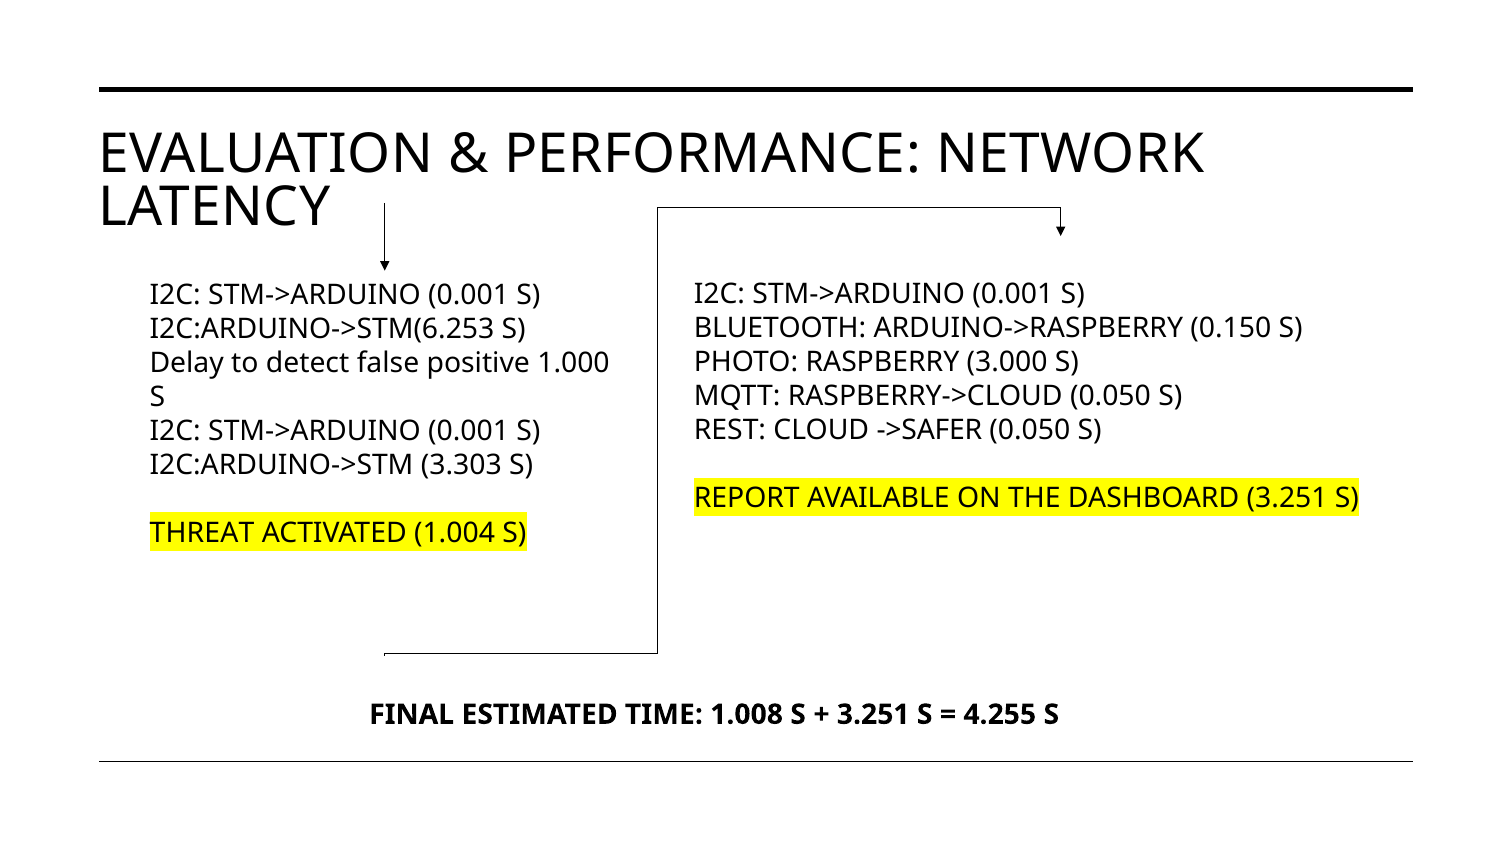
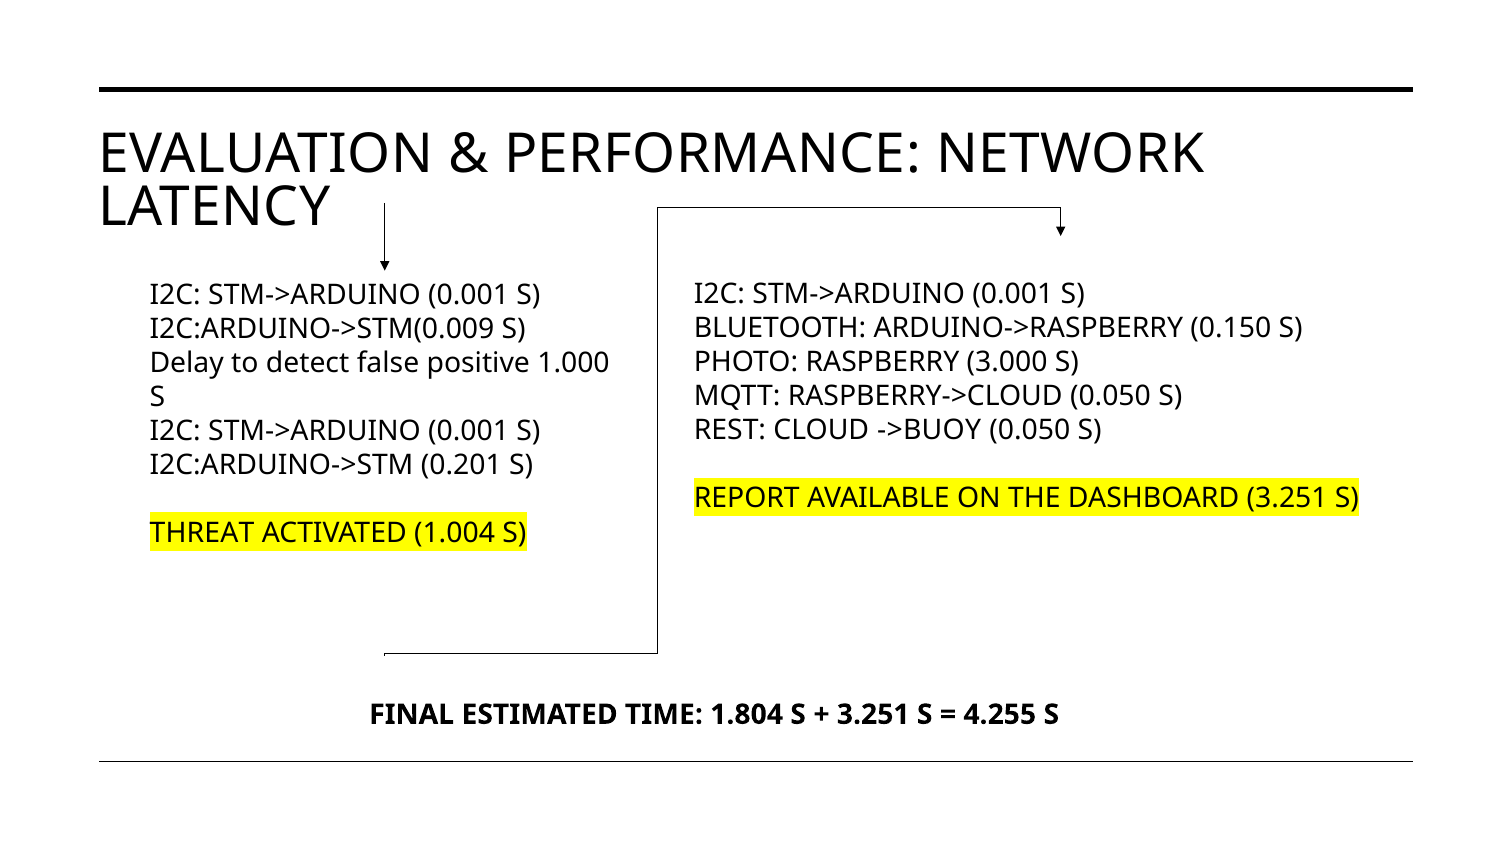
I2C:ARDUINO->STM(6.253: I2C:ARDUINO->STM(6.253 -> I2C:ARDUINO->STM(0.009 (322, 329)
->SAFER: ->SAFER -> ->BUOY (929, 431)
3.303: 3.303 -> 0.201 (461, 465)
1.008: 1.008 -> 1.804 (747, 715)
